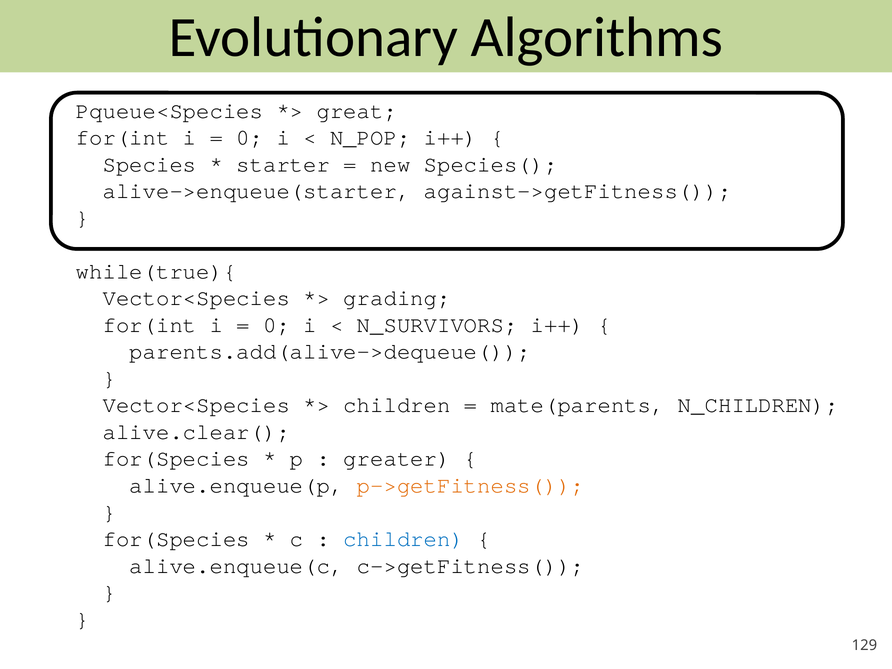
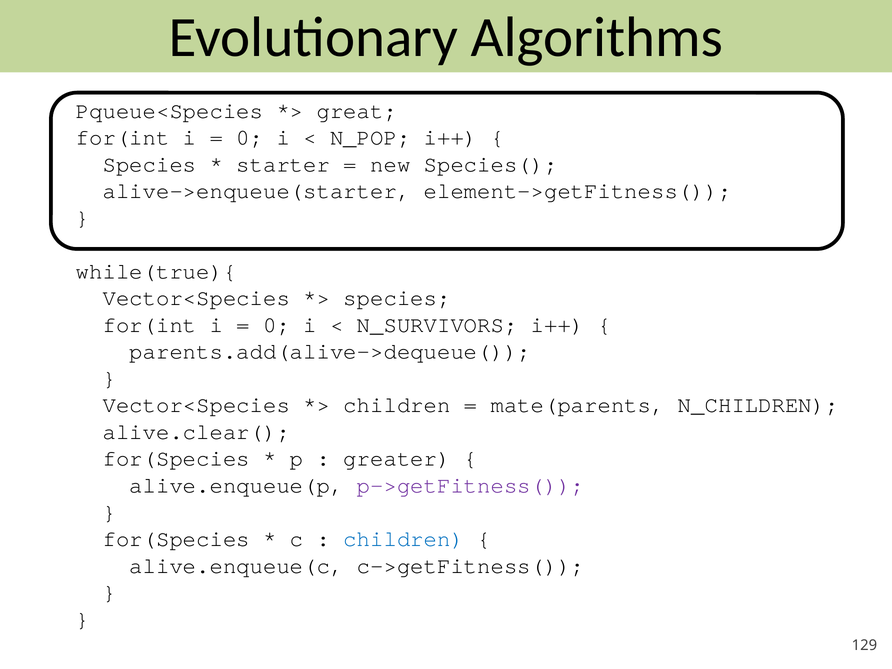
against->getFitness(: against->getFitness( -> element->getFitness( (578, 191)
grading: grading -> species (397, 298)
p->getFitness( colour: orange -> purple (471, 485)
